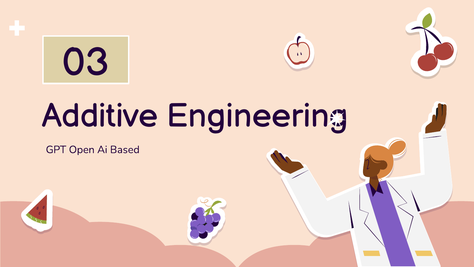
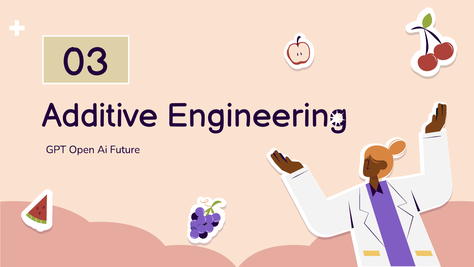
Based: Based -> Future (125, 149)
